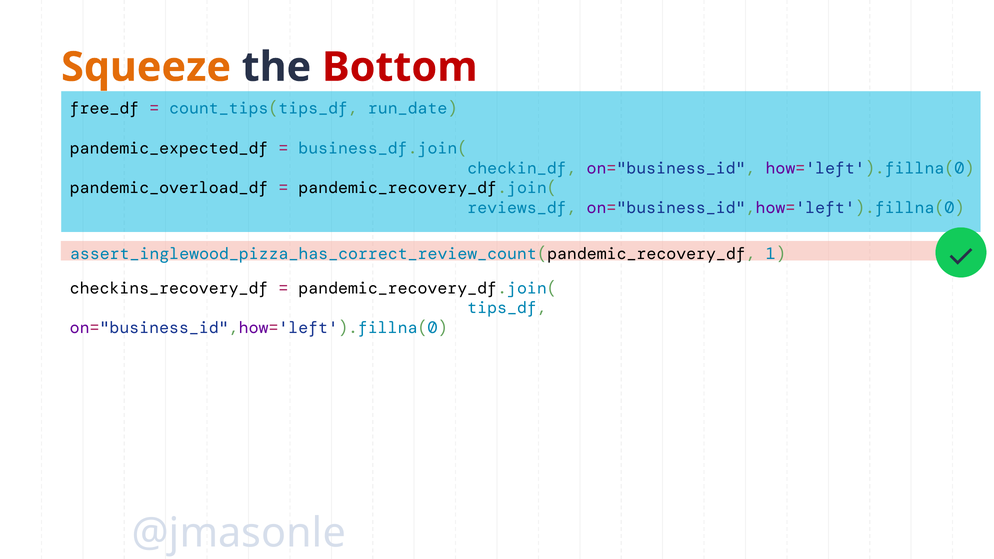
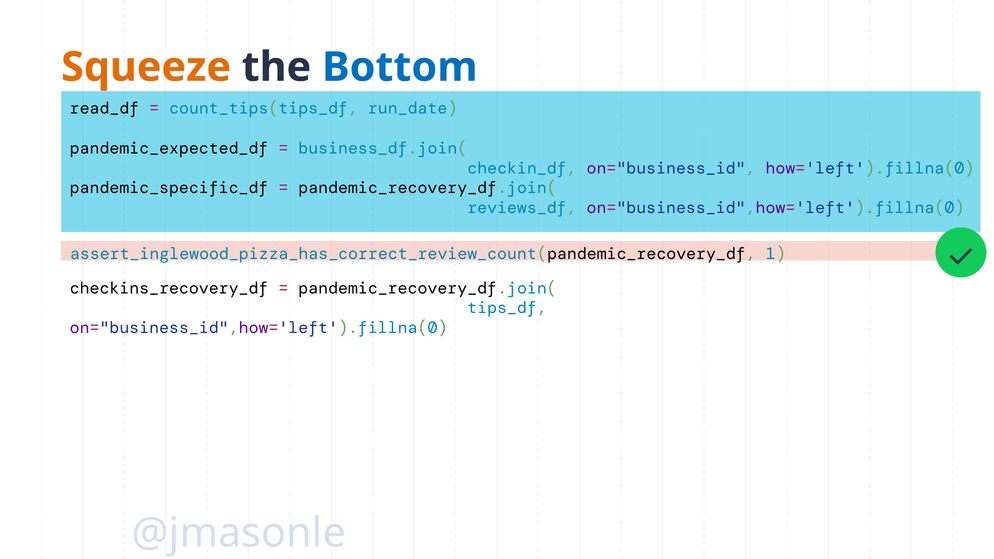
Bottom colour: red -> blue (400, 67)
free_df: free_df -> read_df (104, 109)
pandemic_overload_df: pandemic_overload_df -> pandemic_specific_df (169, 188)
